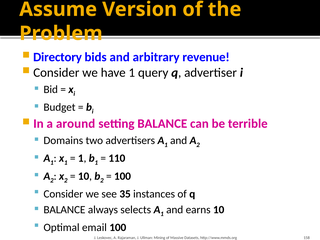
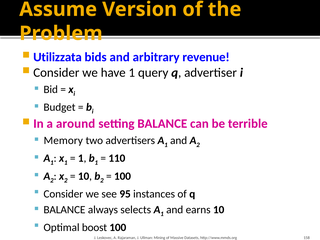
Directory: Directory -> Utilizzata (58, 57)
Domains: Domains -> Memory (63, 140)
35: 35 -> 95 (125, 194)
email: email -> boost (94, 228)
